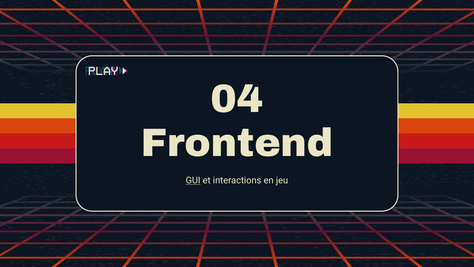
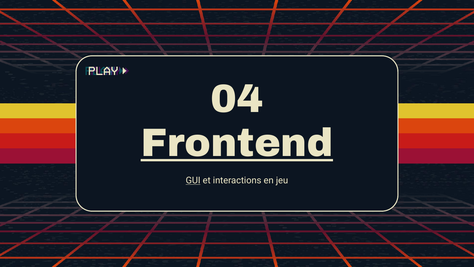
Frontend underline: none -> present (237, 143)
